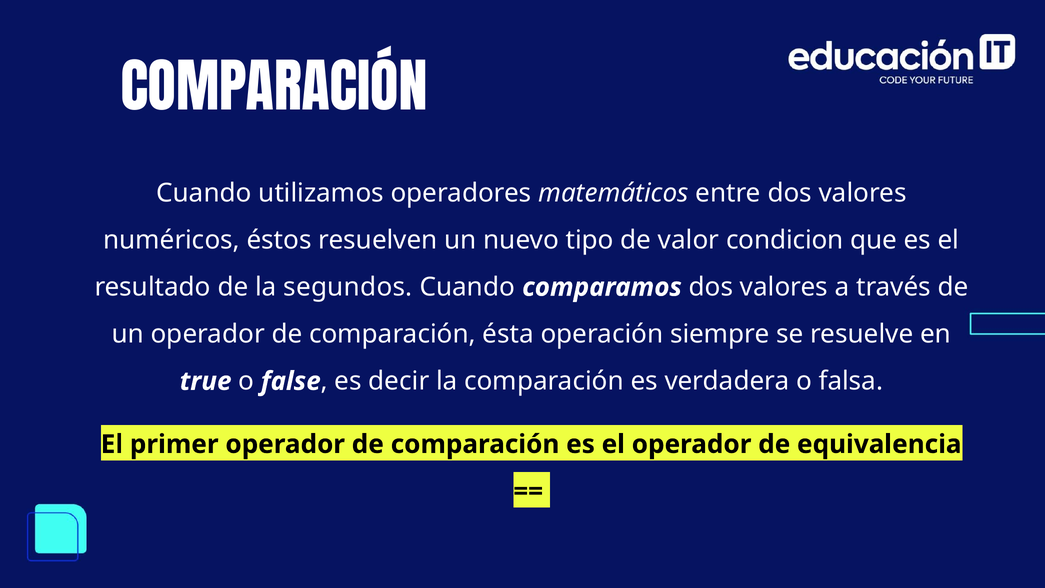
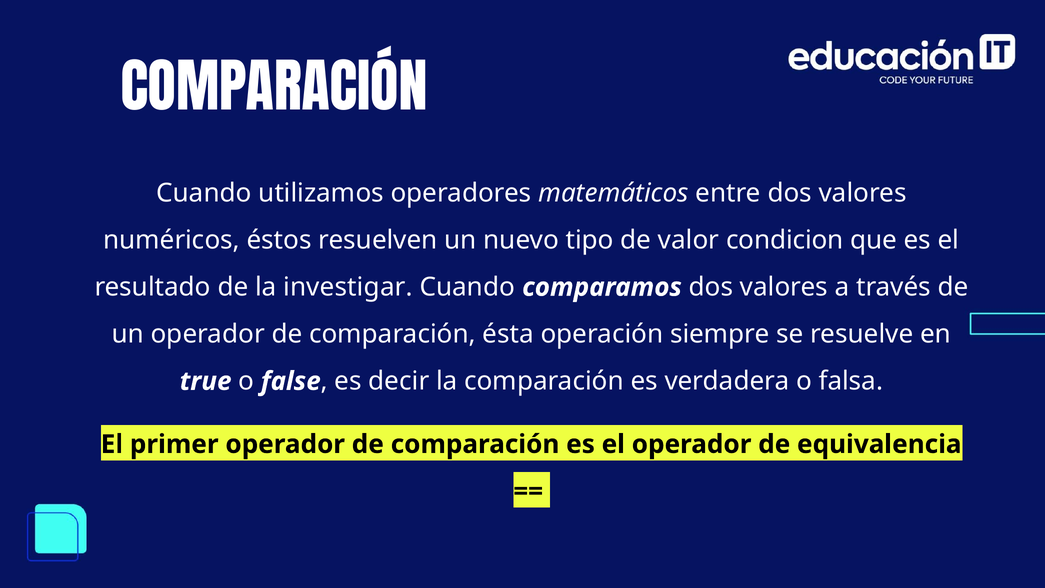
segundos: segundos -> investigar (348, 287)
